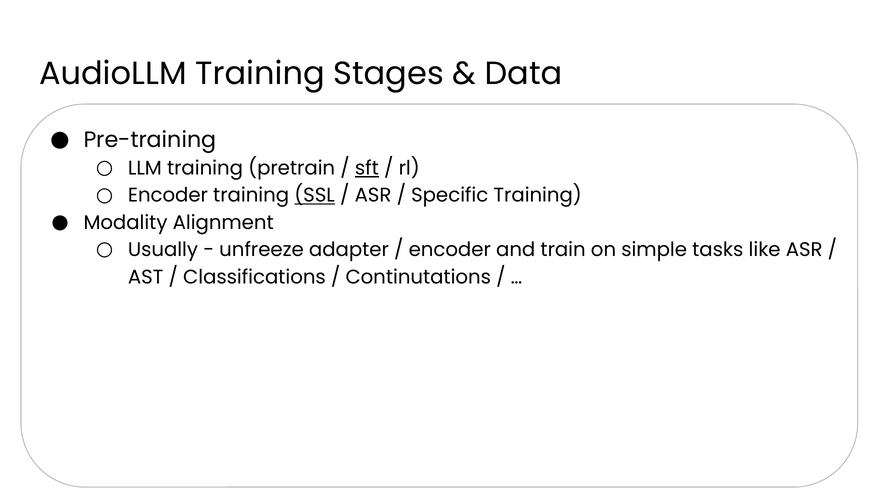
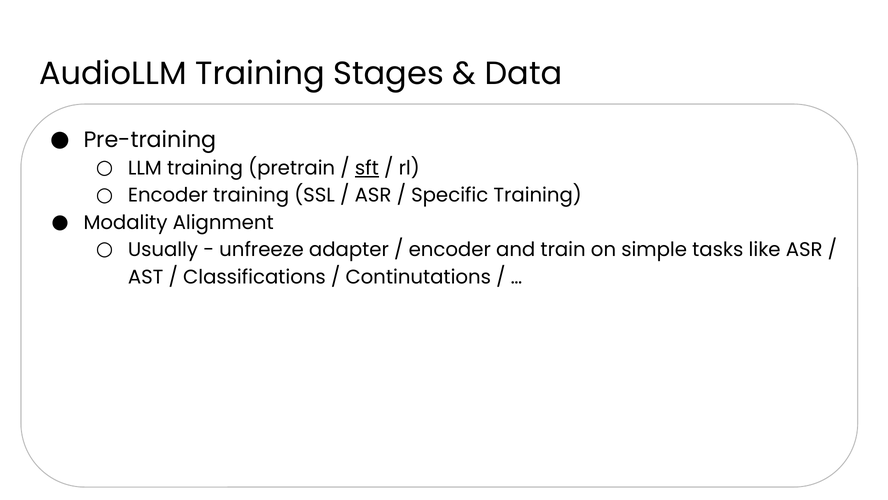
SSL underline: present -> none (315, 195)
